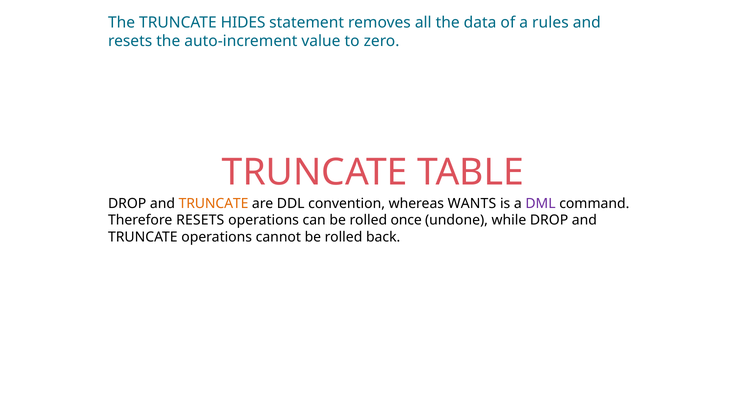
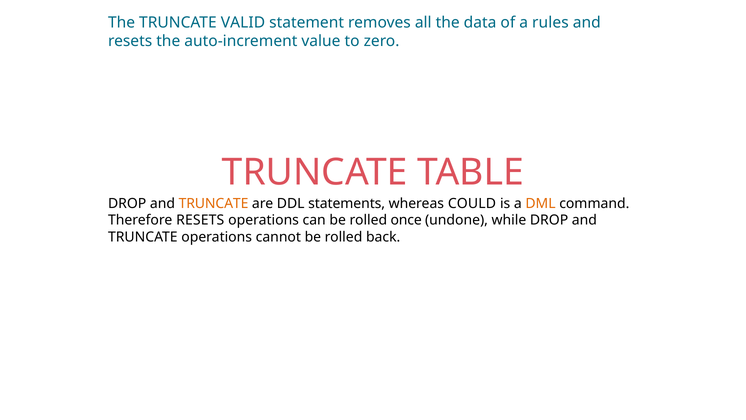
HIDES: HIDES -> VALID (243, 22)
convention: convention -> statements (347, 203)
WANTS: WANTS -> COULD (472, 203)
DML colour: purple -> orange (540, 203)
